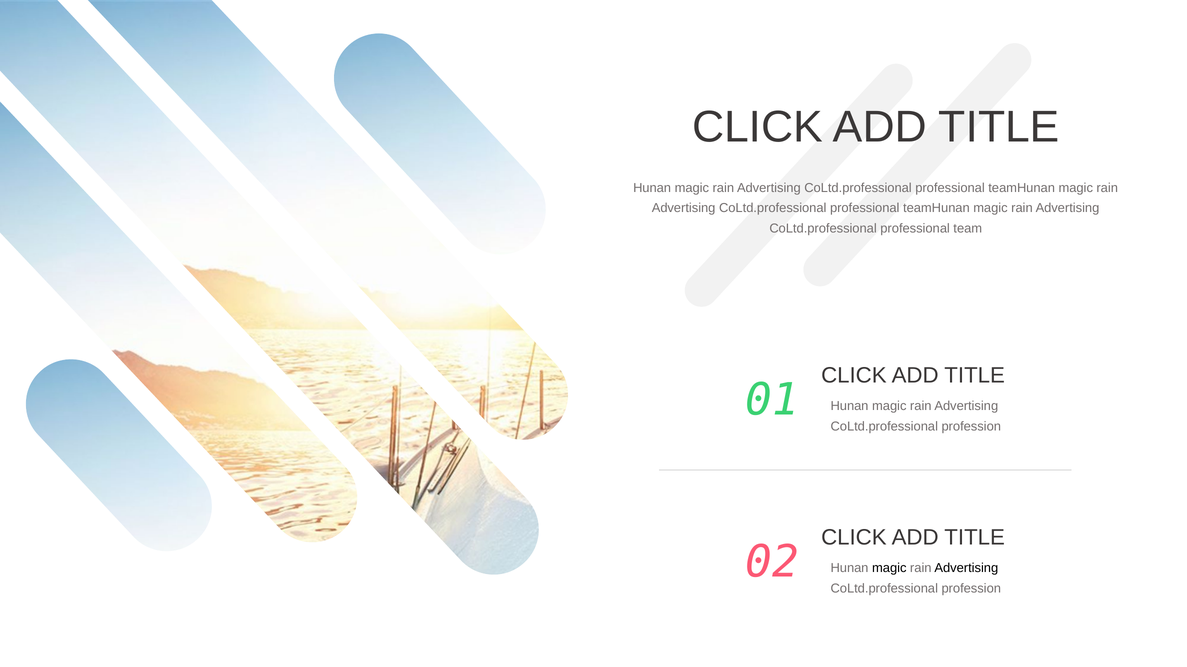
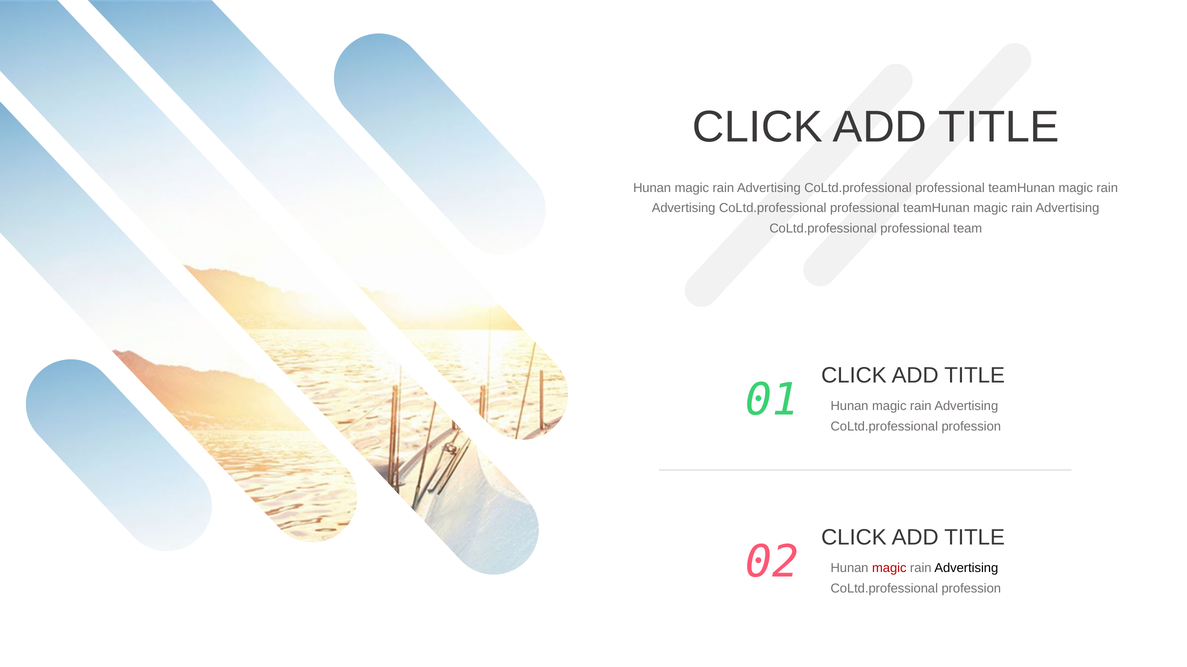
magic colour: black -> red (889, 569)
